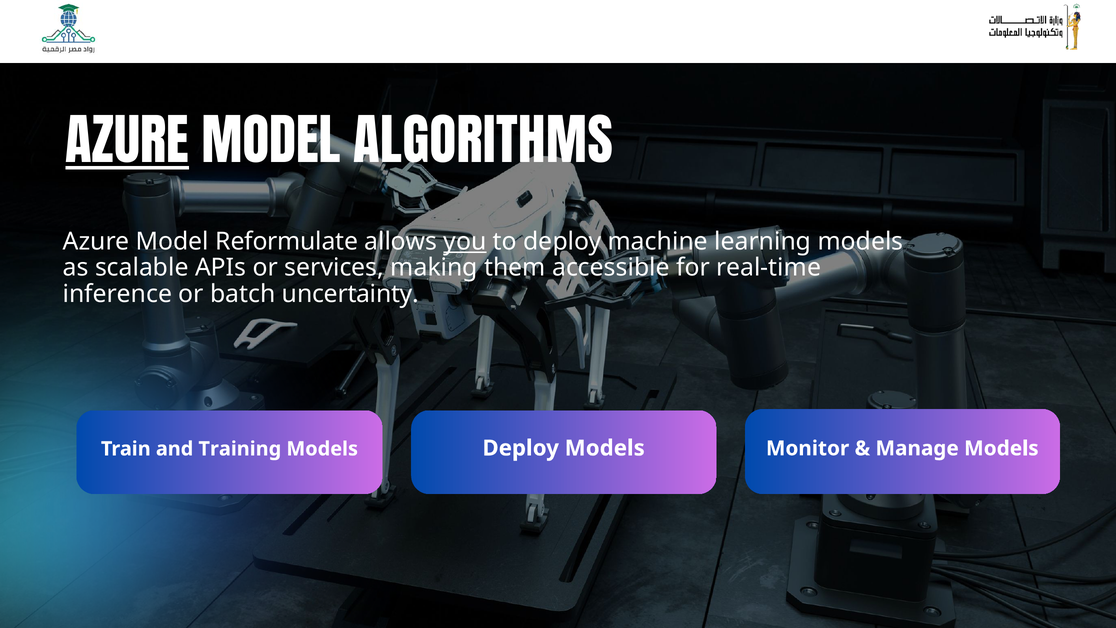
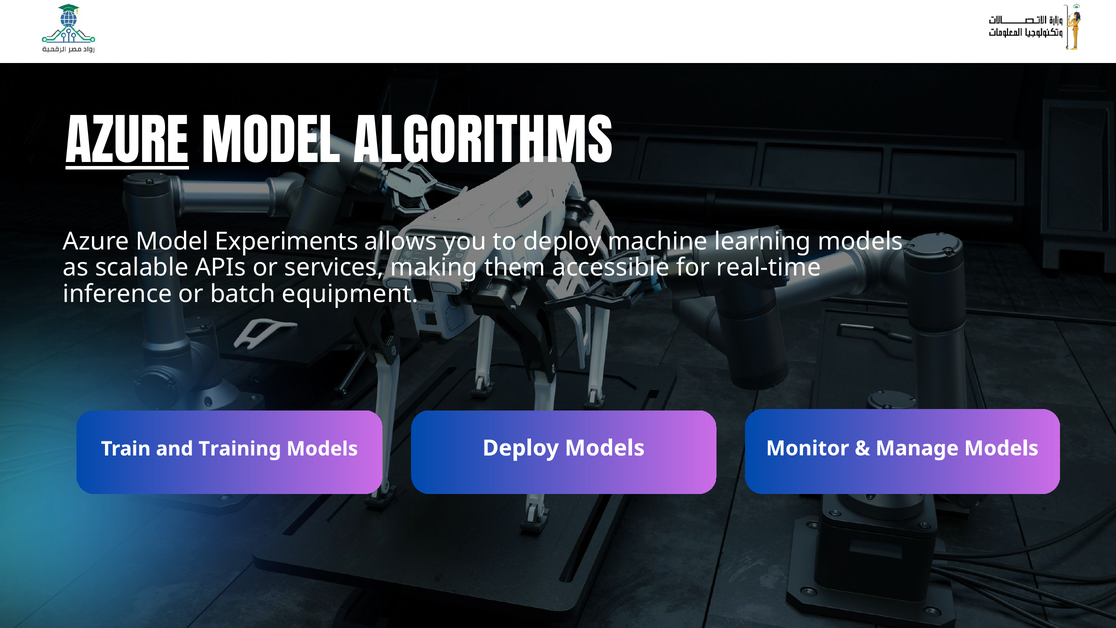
Reformulate: Reformulate -> Experiments (287, 241)
you underline: present -> none (465, 241)
uncertainty: uncertainty -> equipment (350, 294)
